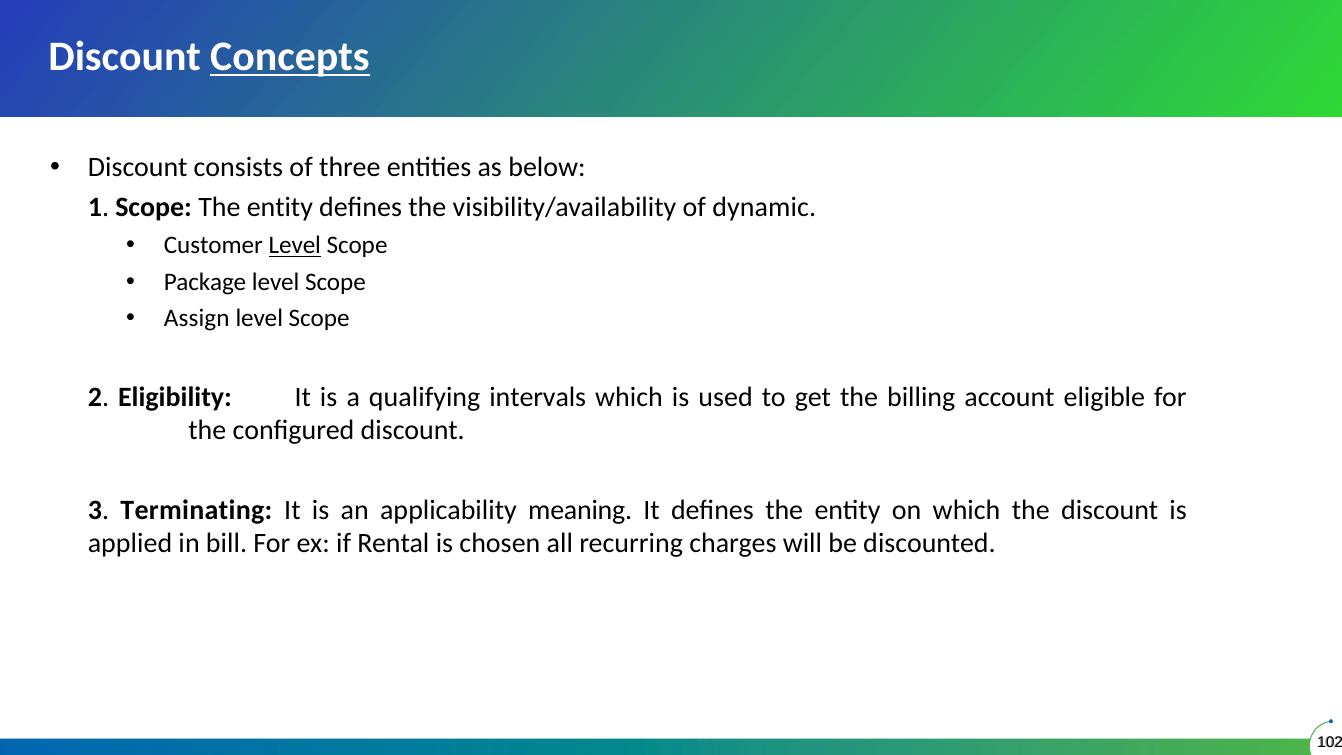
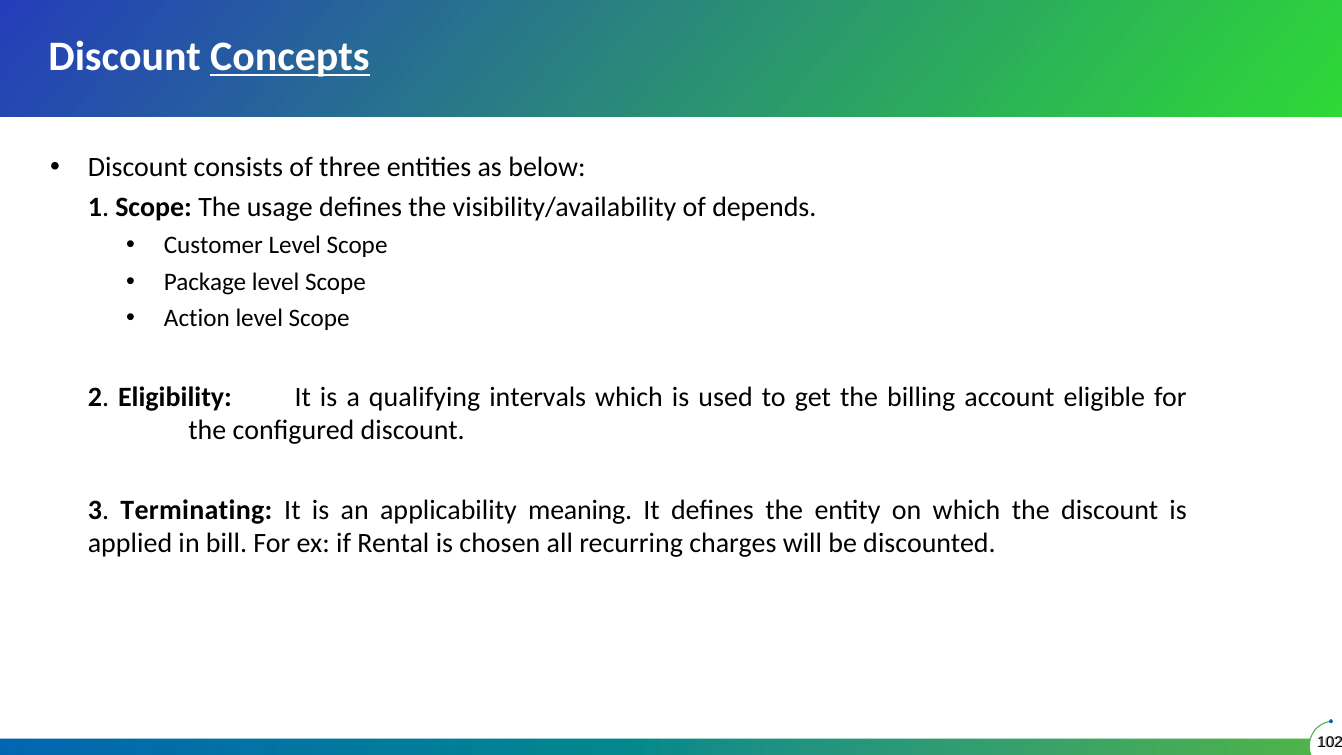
Scope The entity: entity -> usage (280, 208)
dynamic: dynamic -> depends (764, 208)
Level underline: present -> none (295, 246)
Assign: Assign -> Action (197, 319)
